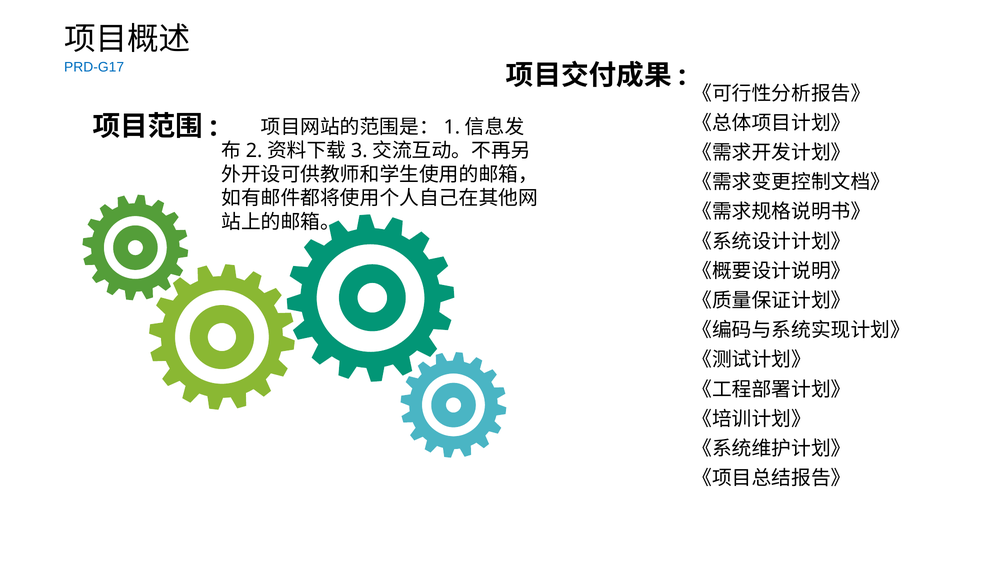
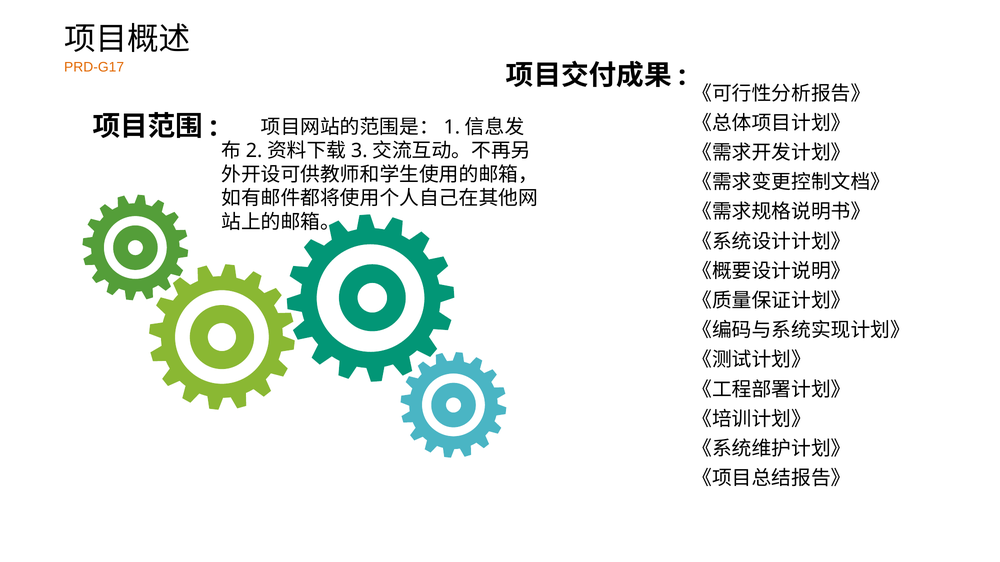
PRD-G17 colour: blue -> orange (94, 67)
